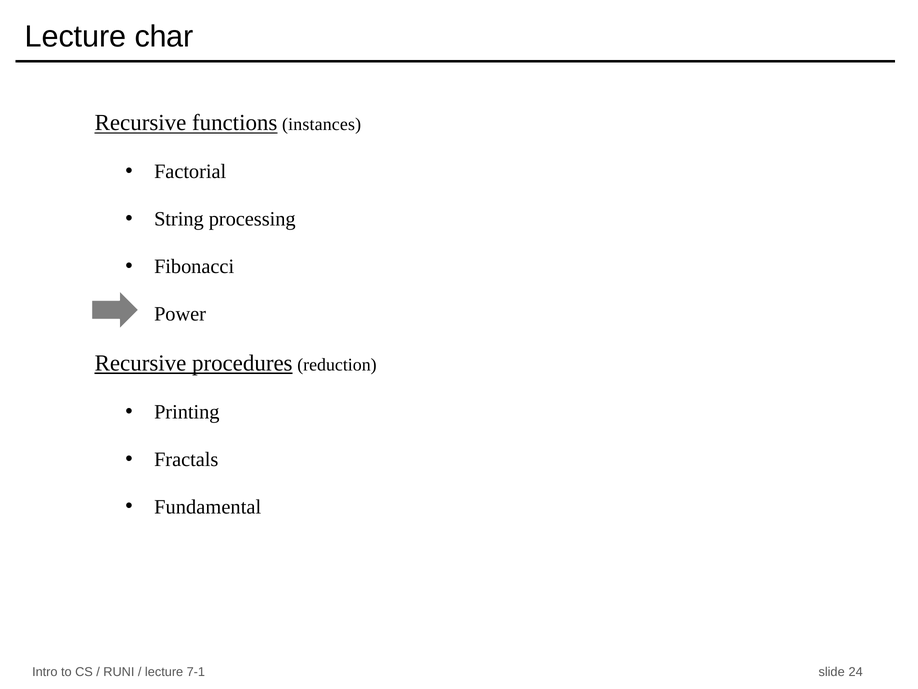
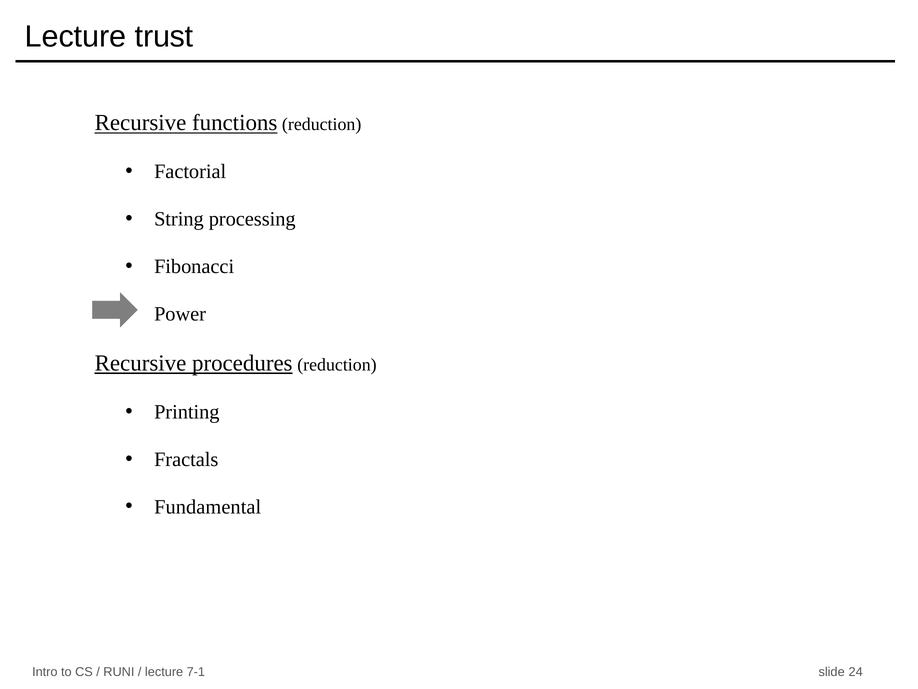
char: char -> trust (164, 37)
functions instances: instances -> reduction (322, 124)
